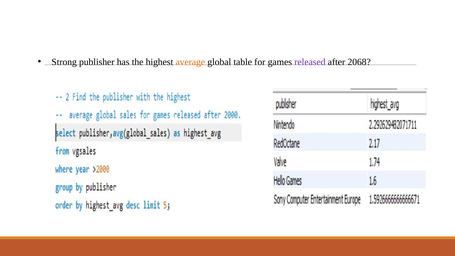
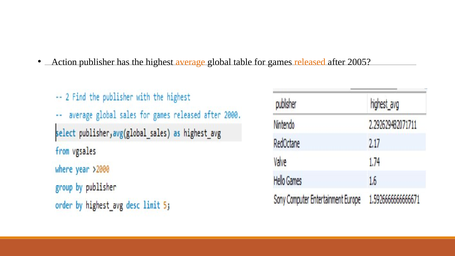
Strong: Strong -> Action (64, 62)
released colour: purple -> orange (310, 62)
2068: 2068 -> 2005 (359, 62)
